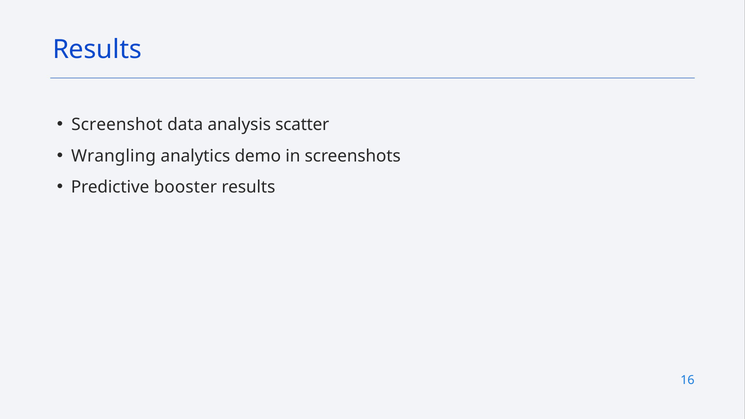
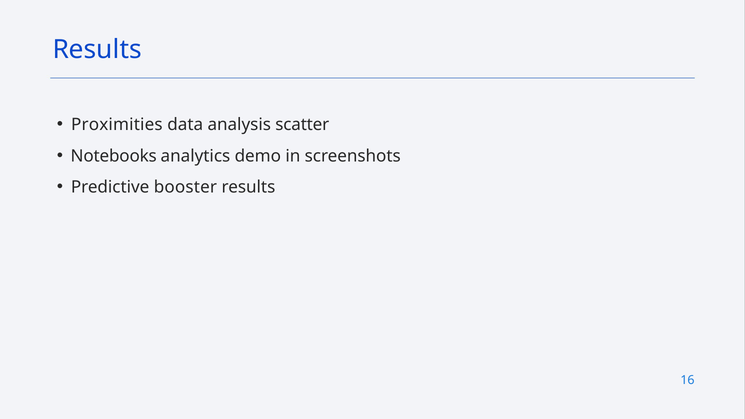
Screenshot: Screenshot -> Proximities (117, 125)
Wrangling: Wrangling -> Notebooks (114, 156)
